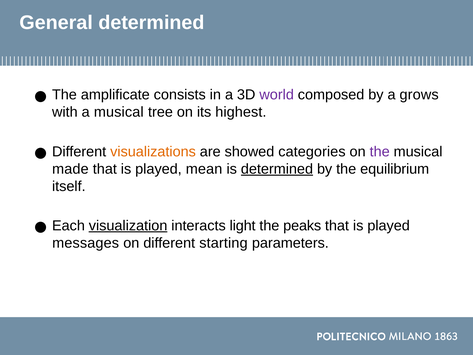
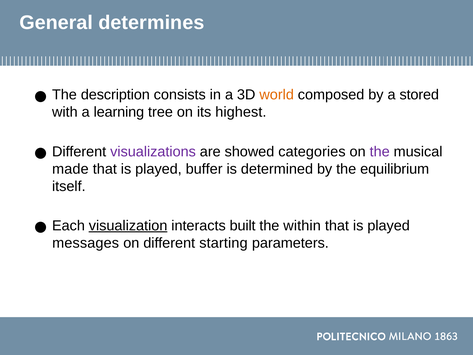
General determined: determined -> determines (151, 23)
amplificate: amplificate -> description (115, 95)
world colour: purple -> orange (277, 95)
grows: grows -> stored (419, 95)
a musical: musical -> learning (119, 112)
visualizations colour: orange -> purple (153, 151)
mean: mean -> buffer (204, 169)
determined underline: present -> none (277, 169)
light: light -> built (243, 225)
peaks: peaks -> within (302, 225)
